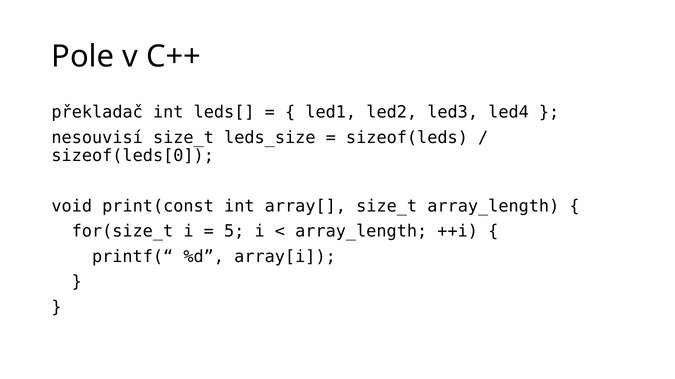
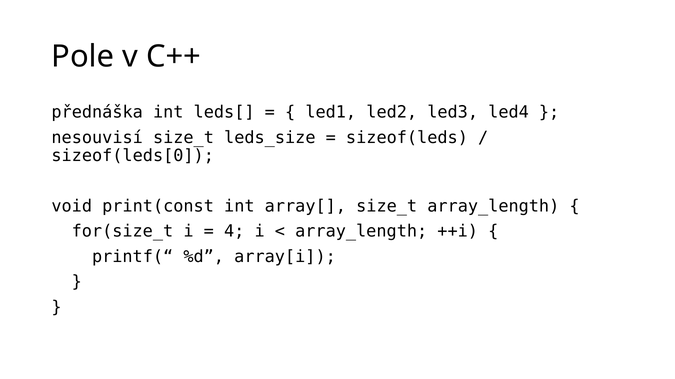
překladač: překladač -> přednáška (97, 113)
5: 5 -> 4 (234, 232)
